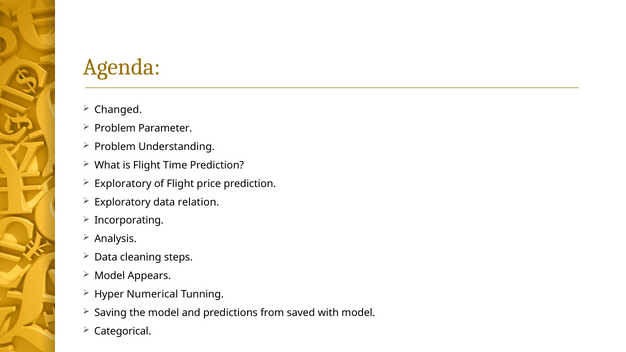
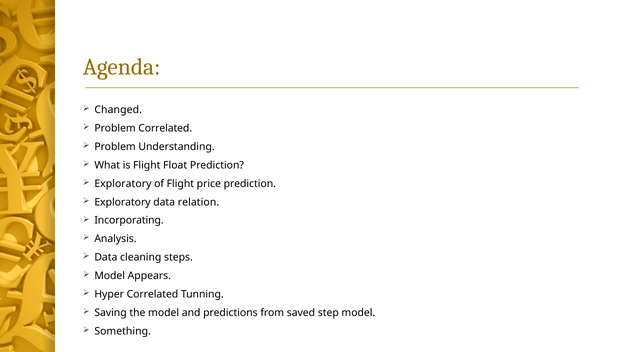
Problem Parameter: Parameter -> Correlated (165, 128)
Time: Time -> Float (175, 165)
Hyper Numerical: Numerical -> Correlated (152, 294)
with: with -> step (328, 313)
Categorical: Categorical -> Something (123, 331)
